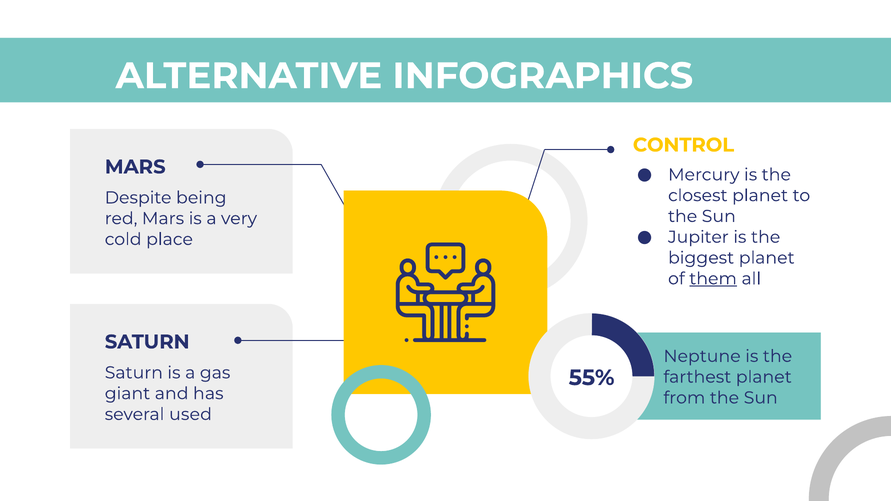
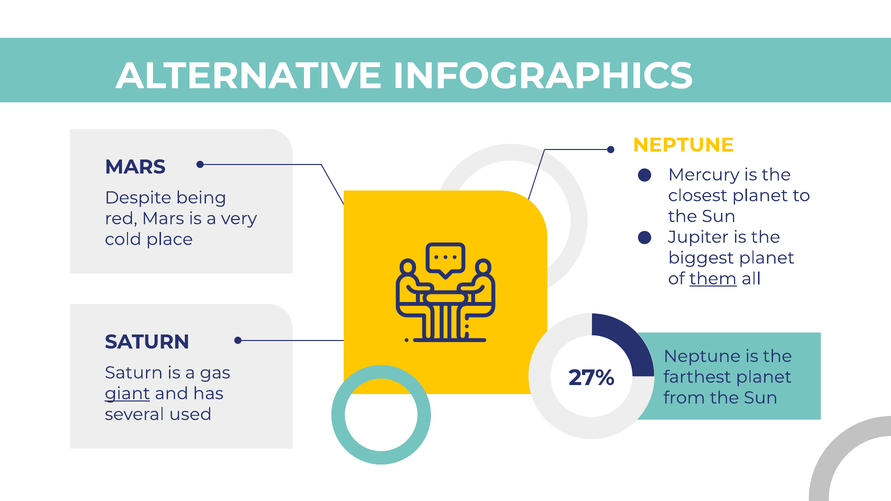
CONTROL: CONTROL -> NEPTUNE (683, 145)
55%: 55% -> 27% (592, 378)
giant underline: none -> present (127, 394)
